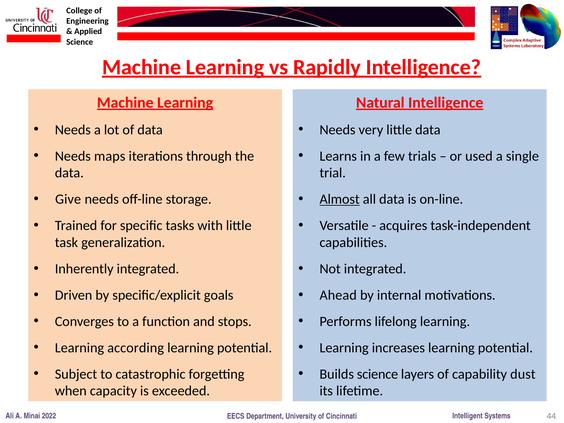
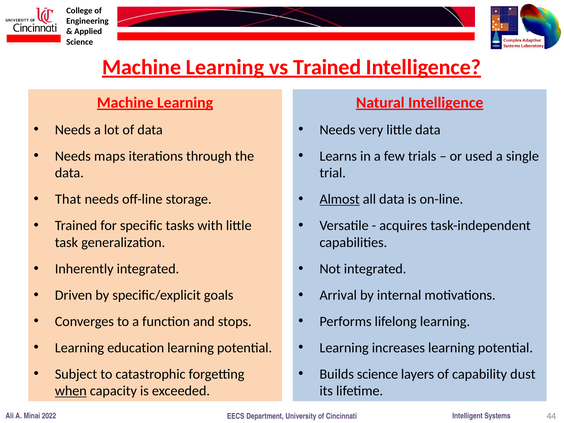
vs Rapidly: Rapidly -> Trained (327, 67)
Give: Give -> That (68, 199)
Ahead: Ahead -> Arrival (338, 295)
according: according -> education (136, 348)
when underline: none -> present (71, 391)
